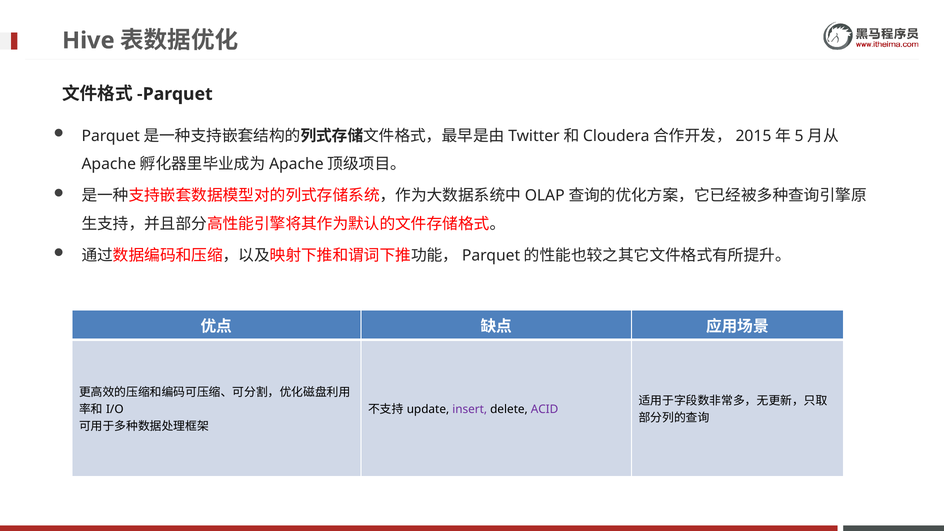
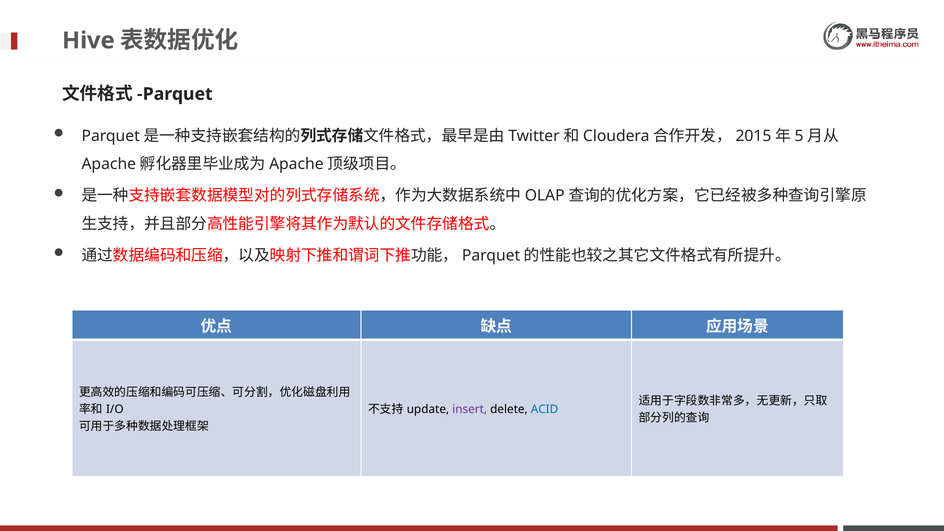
ACID colour: purple -> blue (545, 409)
